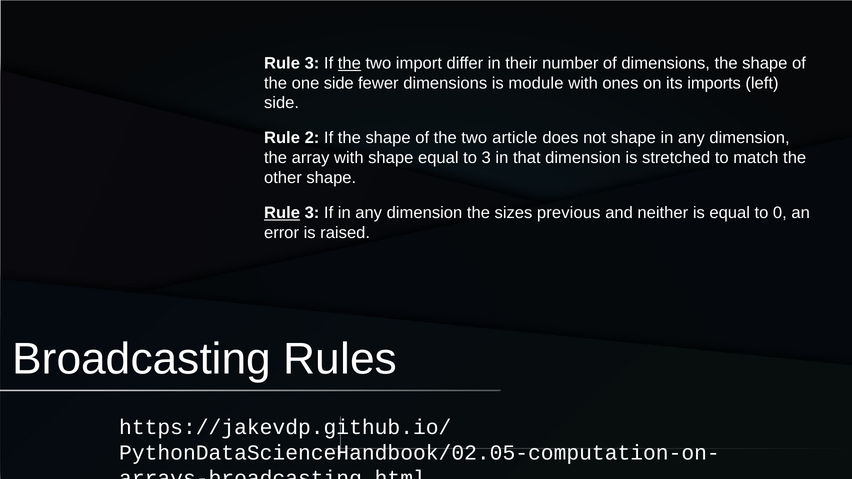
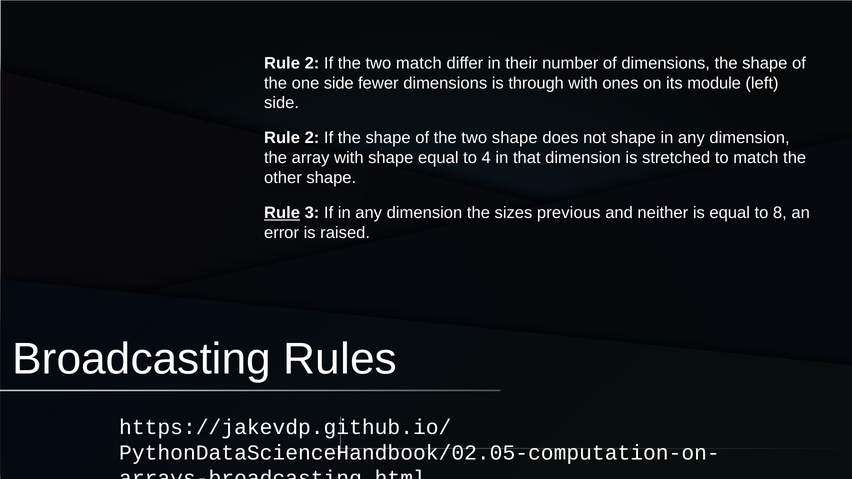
3: 3 -> 2 (312, 63)
the underline: present -> none (349, 63)
two import: import -> match (419, 63)
module: module -> through (536, 83)
imports: imports -> module (714, 83)
two article: article -> shape (515, 138)
to 3: 3 -> 4 (486, 158)
0: 0 -> 8 (780, 213)
